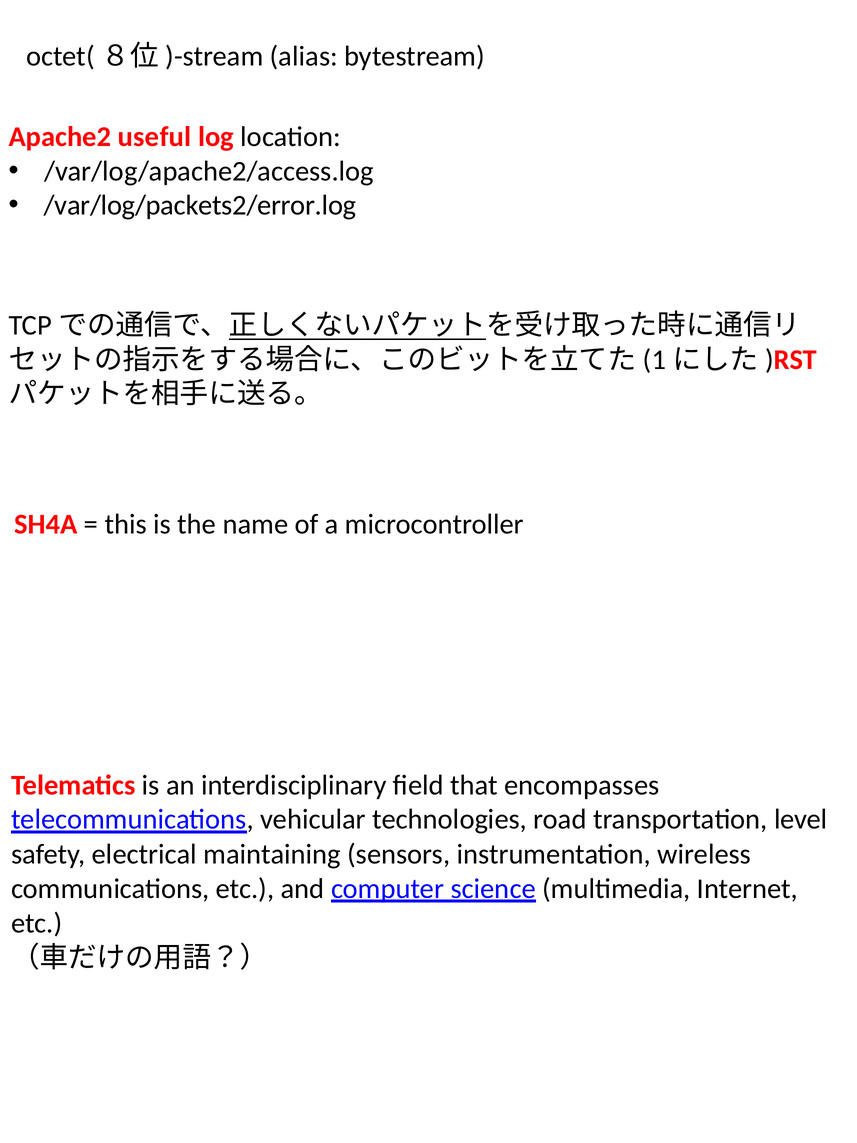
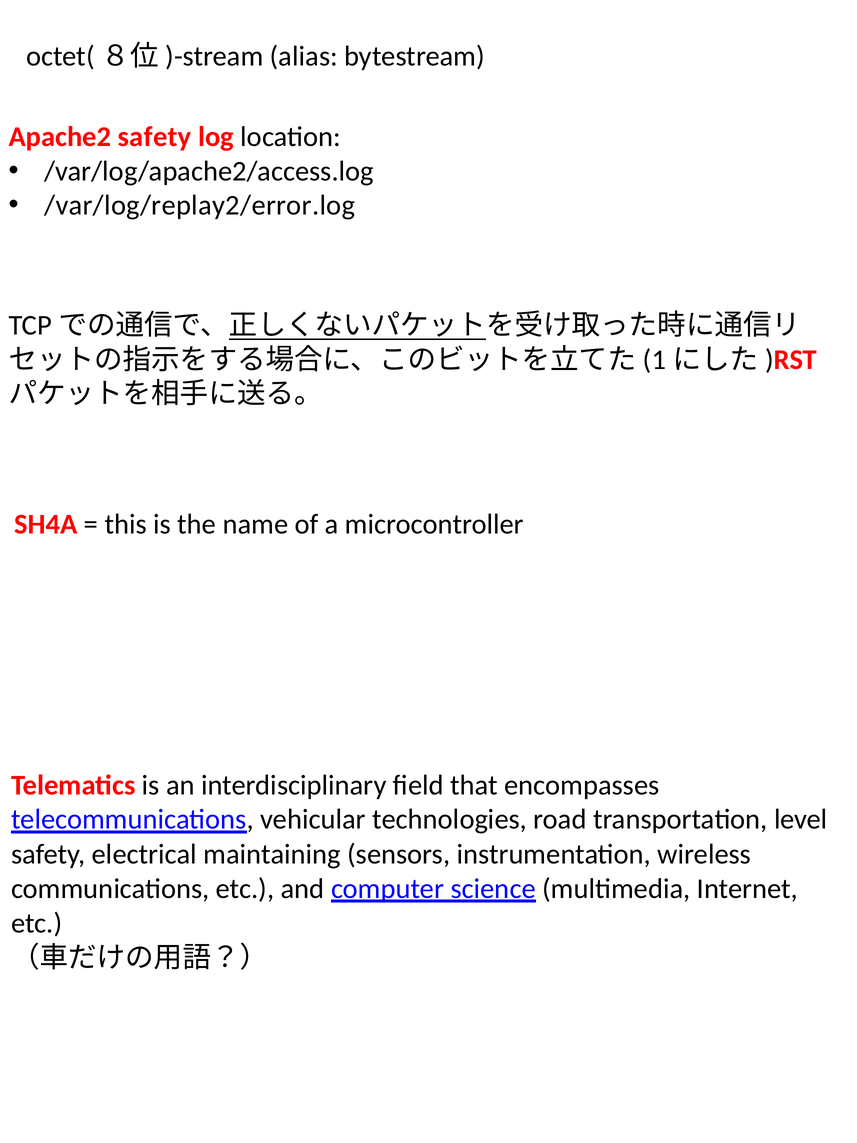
Apache2 useful: useful -> safety (155, 137)
/var/log/packets2/error.log: /var/log/packets2/error.log -> /var/log/replay2/error.log (200, 205)
